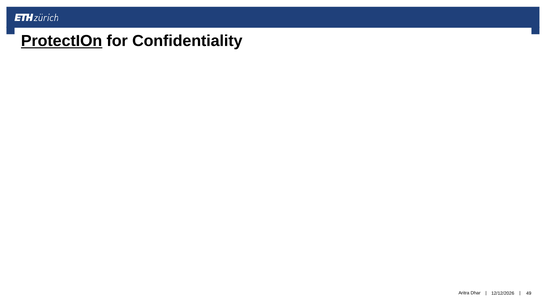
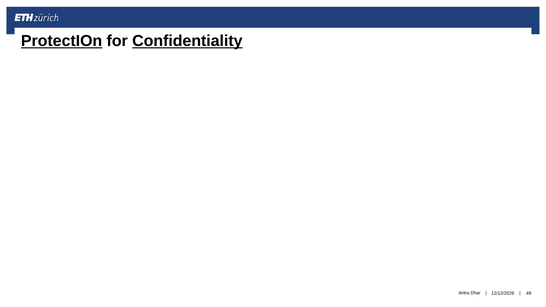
Confidentiality underline: none -> present (187, 41)
